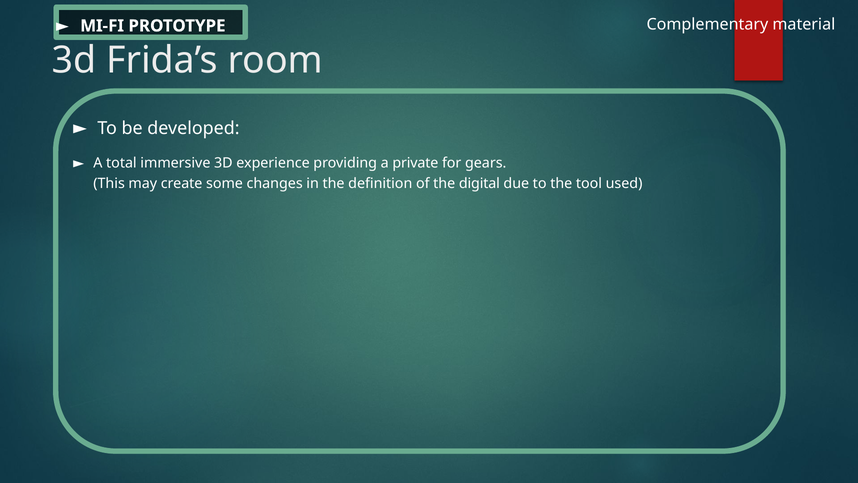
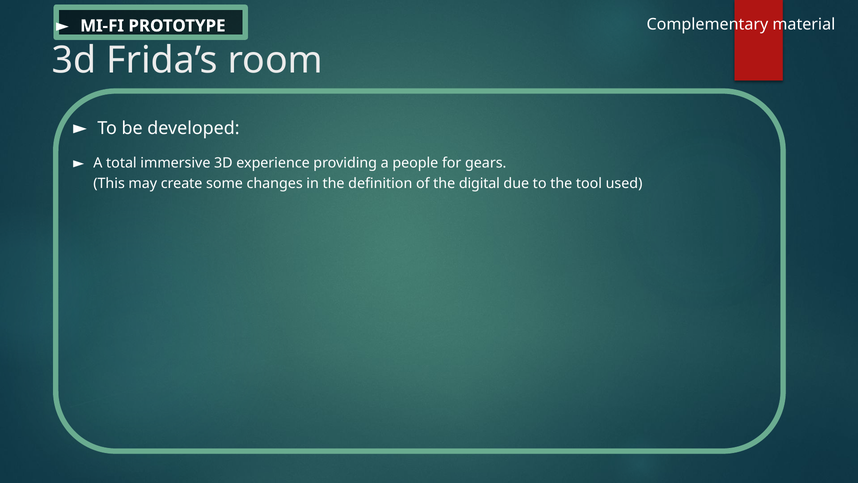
private: private -> people (415, 163)
